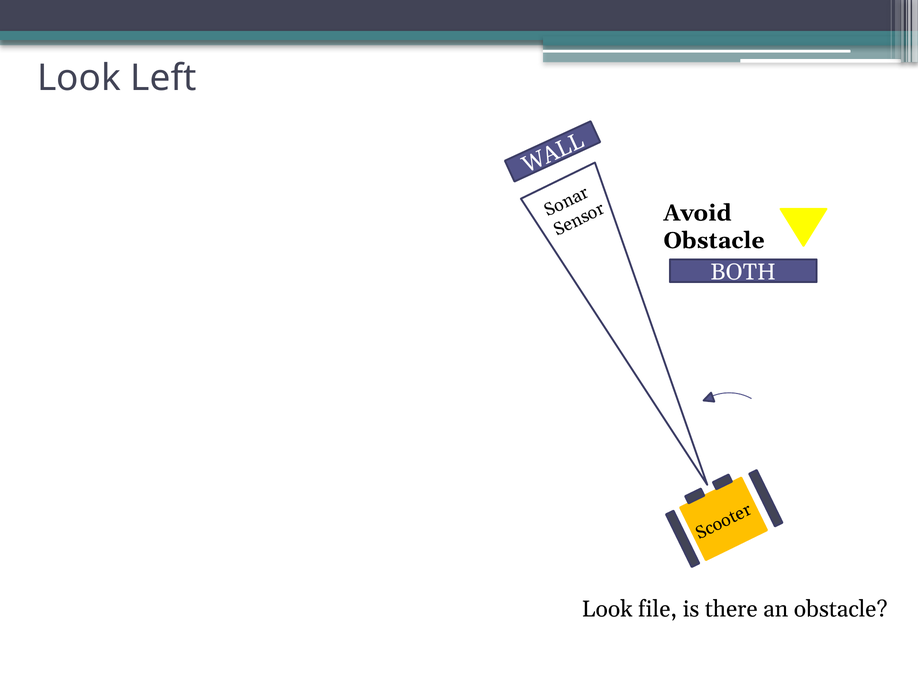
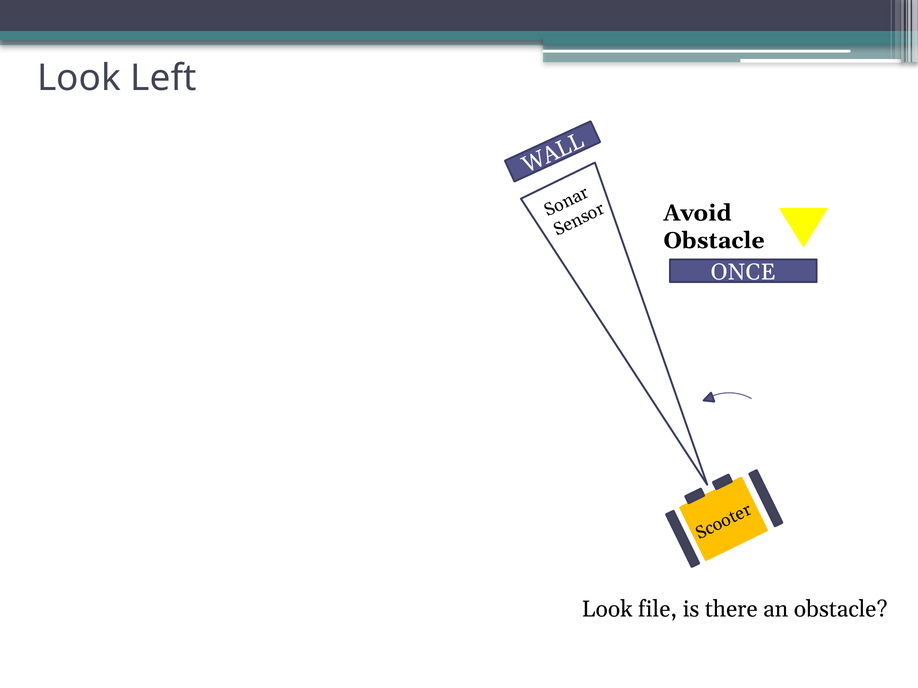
BOTH: BOTH -> ONCE (743, 273)
